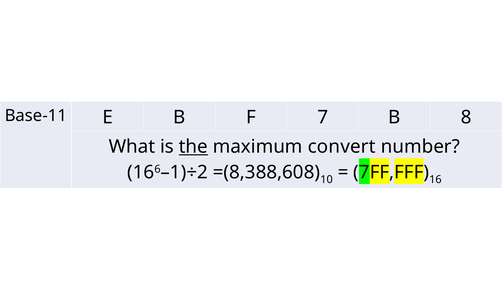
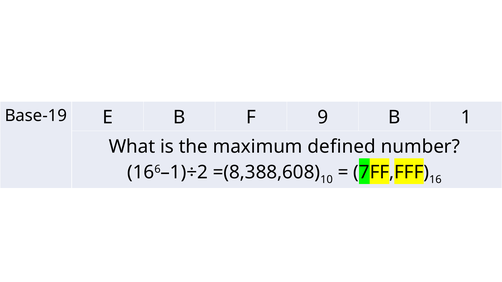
Base-11: Base-11 -> Base-19 (36, 116)
7: 7 -> 9 (323, 117)
8: 8 -> 1 (466, 117)
the underline: present -> none (193, 147)
convert: convert -> defined (342, 147)
